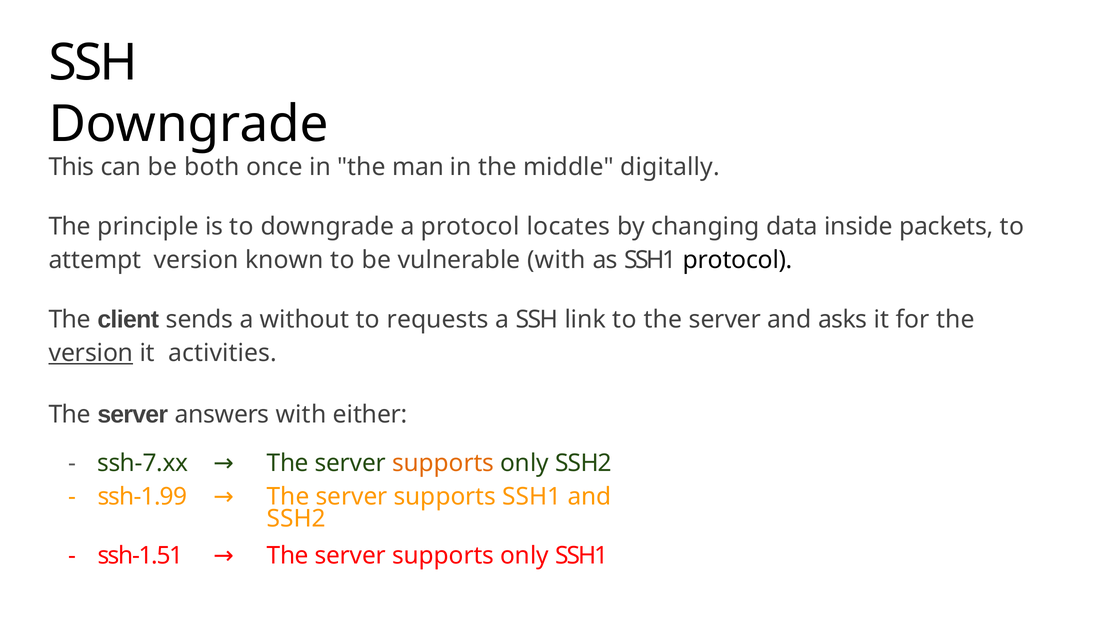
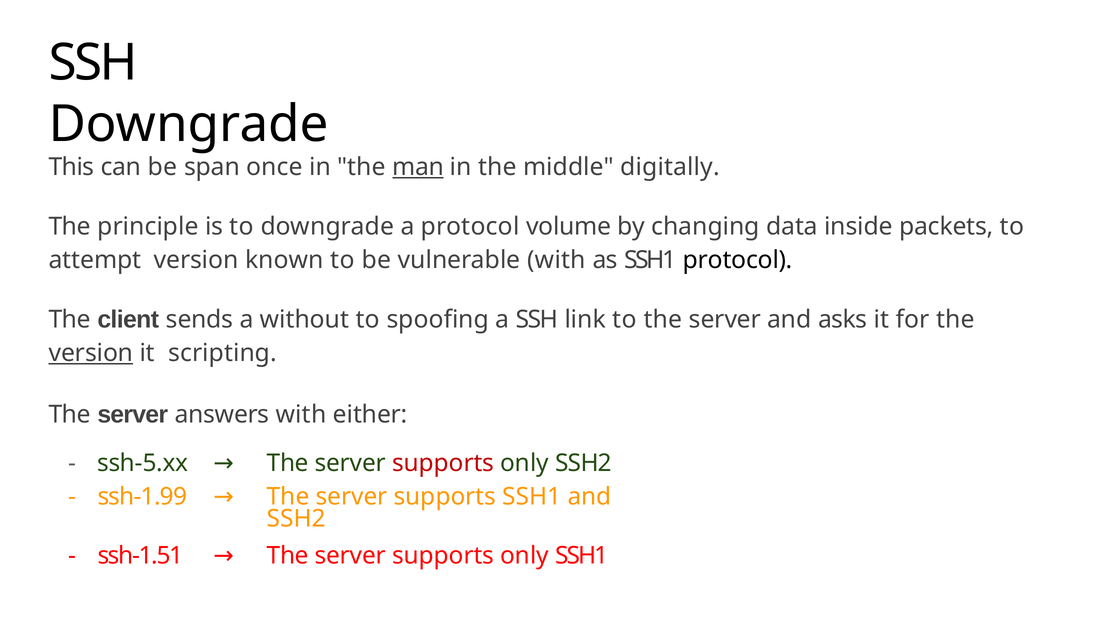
both: both -> span (212, 167)
man underline: none -> present (418, 167)
locates: locates -> volume (569, 226)
requests: requests -> spoofing (438, 319)
activities: activities -> scripting (223, 353)
ssh-7.xx: ssh-7.xx -> ssh-5.xx (143, 463)
supports colour: orange -> red (443, 463)
